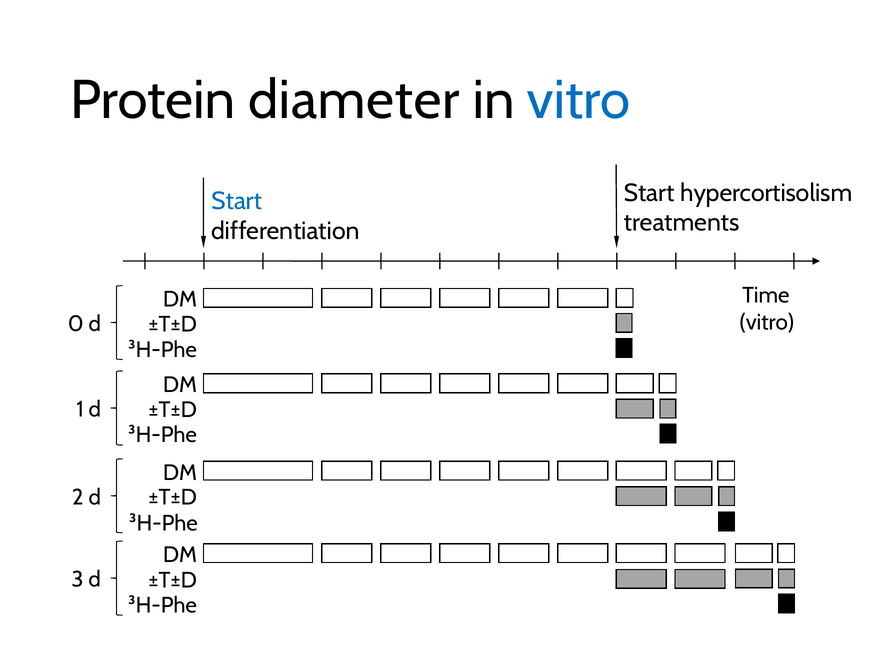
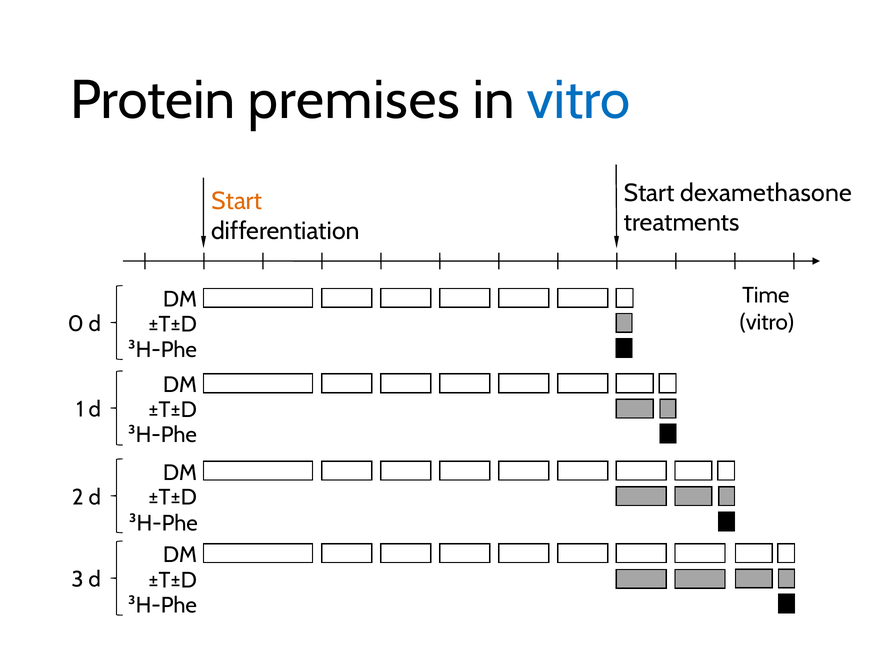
diameter: diameter -> premises (354, 100)
hypercortisolism: hypercortisolism -> dexamethasone (766, 193)
Start colour: blue -> orange (237, 201)
